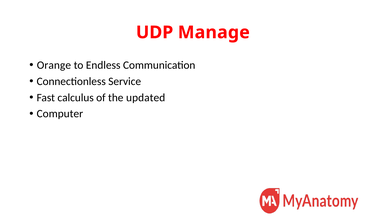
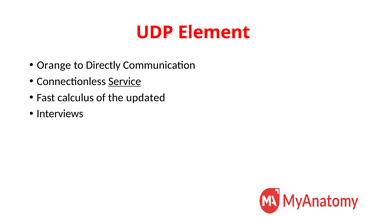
Manage: Manage -> Element (214, 32)
Endless: Endless -> Directly (103, 65)
Service underline: none -> present (125, 81)
Computer: Computer -> Interviews (60, 114)
